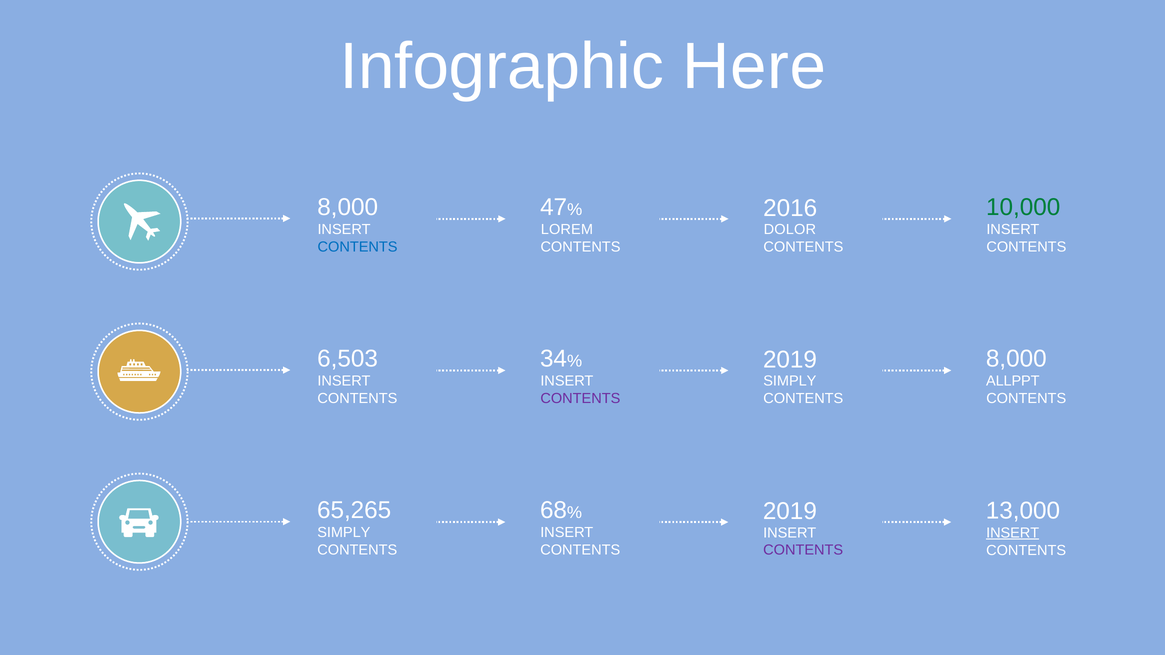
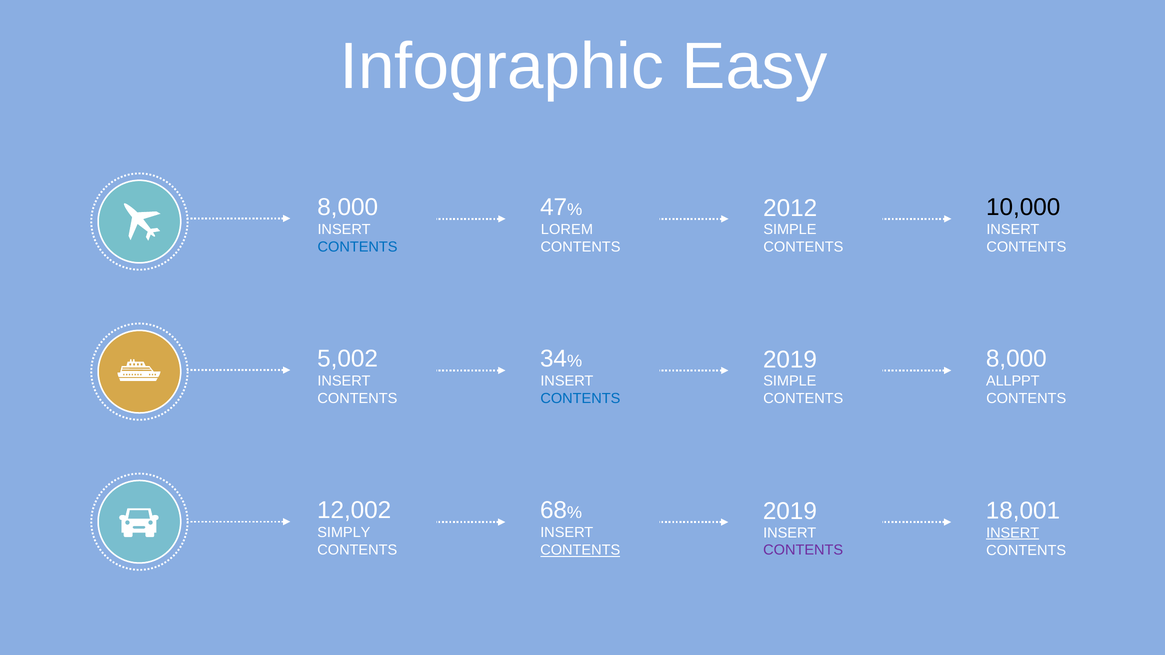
Here: Here -> Easy (755, 67)
10,000 colour: green -> black (1023, 207)
2016: 2016 -> 2012 (790, 208)
DOLOR: DOLOR -> SIMPLE (790, 230)
6,503: 6,503 -> 5,002 (348, 359)
SIMPLY: SIMPLY -> SIMPLE (790, 381)
CONTENTS colour: purple -> blue (580, 399)
65,265: 65,265 -> 12,002 (354, 511)
13,000: 13,000 -> 18,001 (1023, 511)
CONTENTS underline: none -> present (580, 550)
